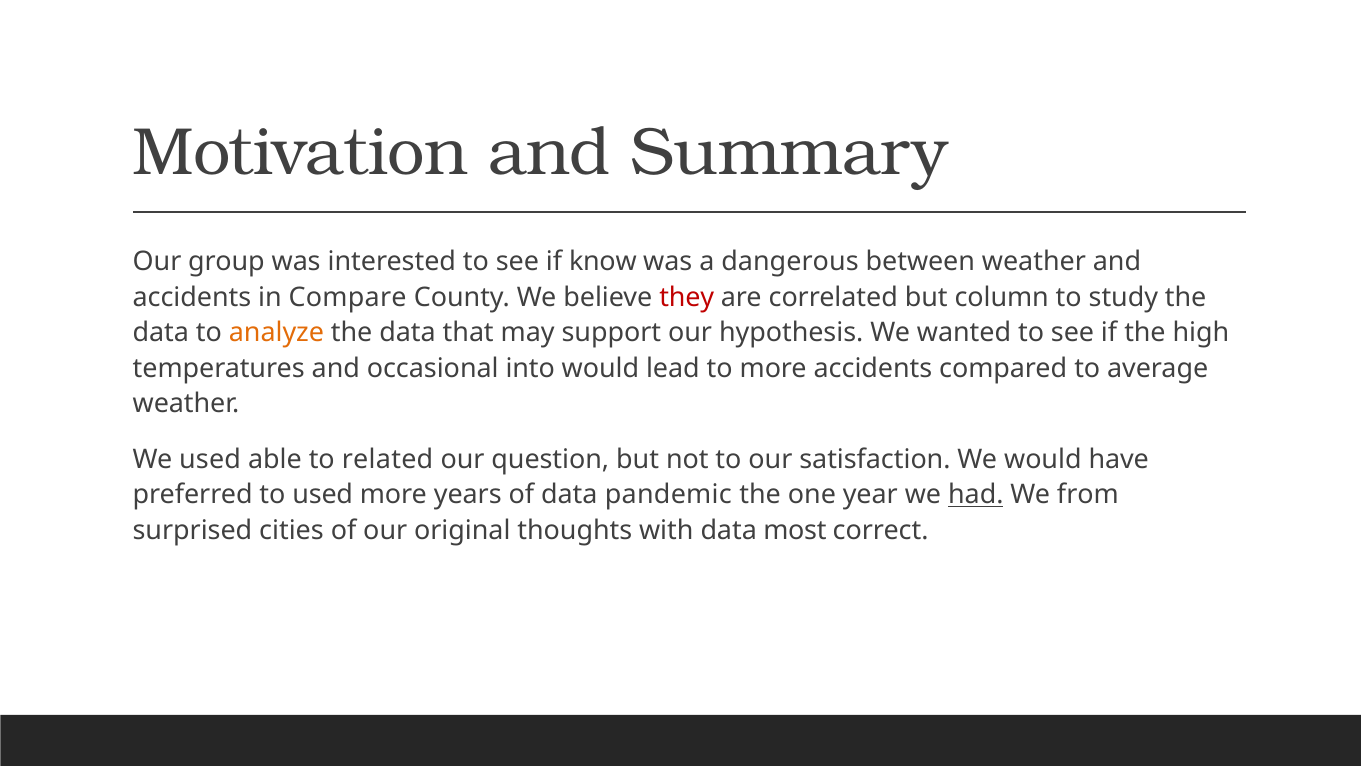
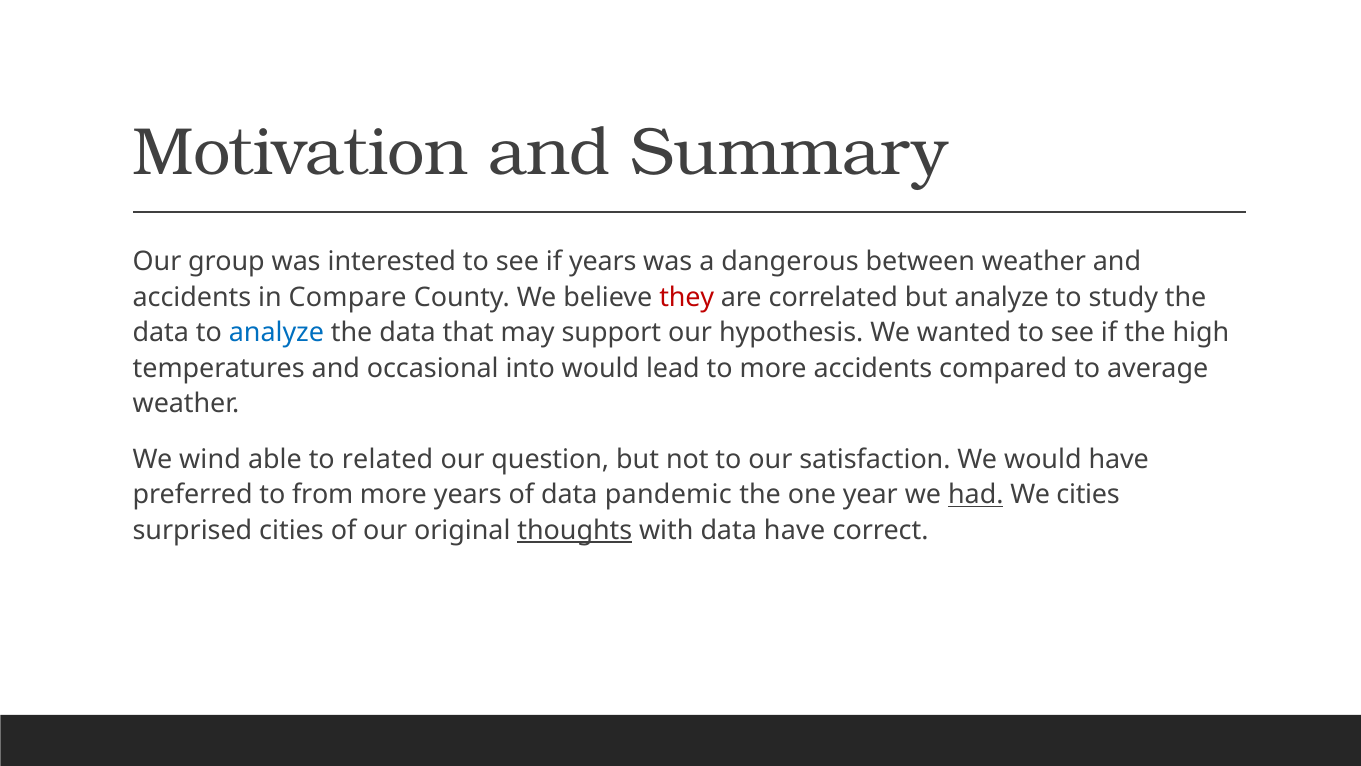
if know: know -> years (603, 262)
but column: column -> analyze (1002, 297)
analyze colour: orange -> blue (276, 333)
We used: used -> wind (210, 459)
to used: used -> from (323, 495)
We from: from -> cities (1088, 495)
thoughts underline: none -> present (575, 530)
data most: most -> have (795, 530)
